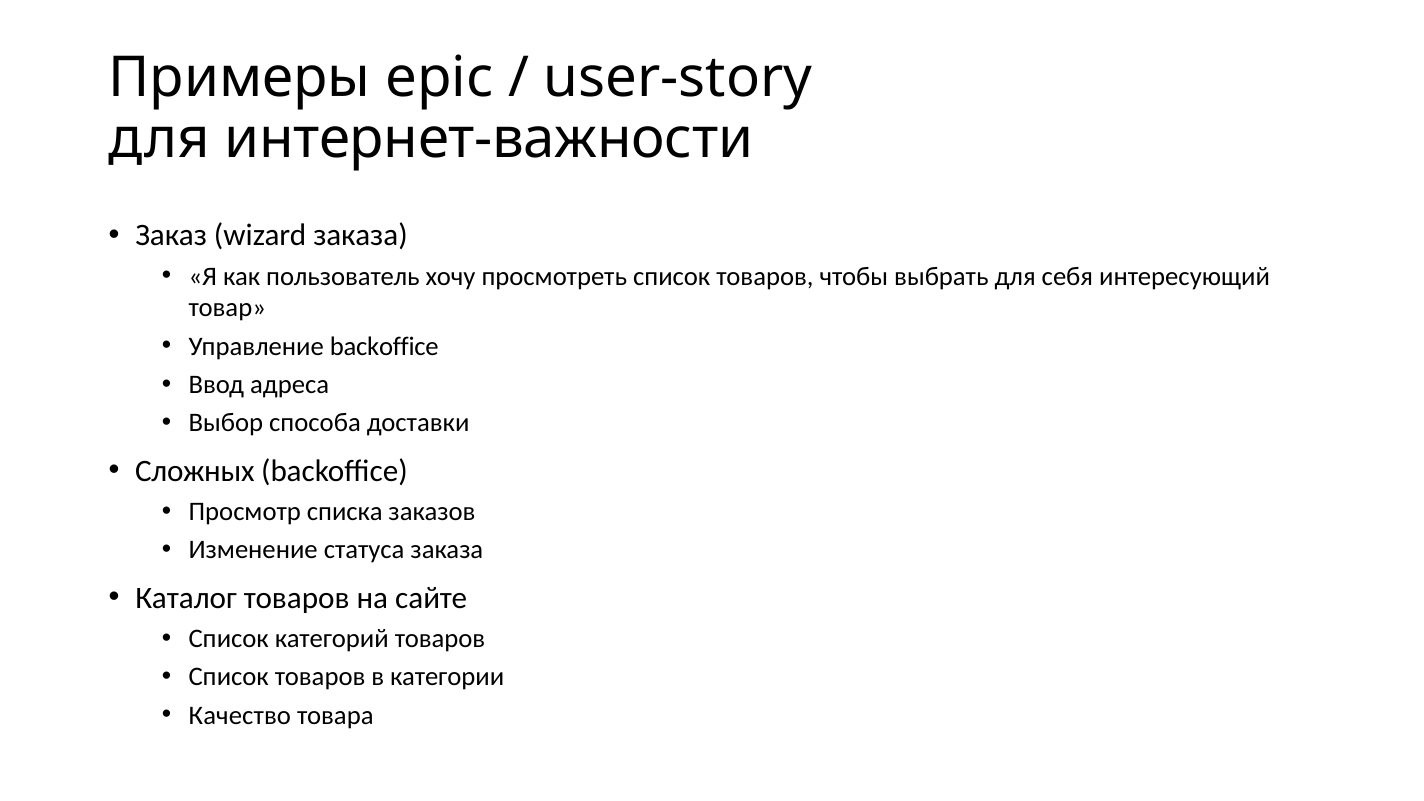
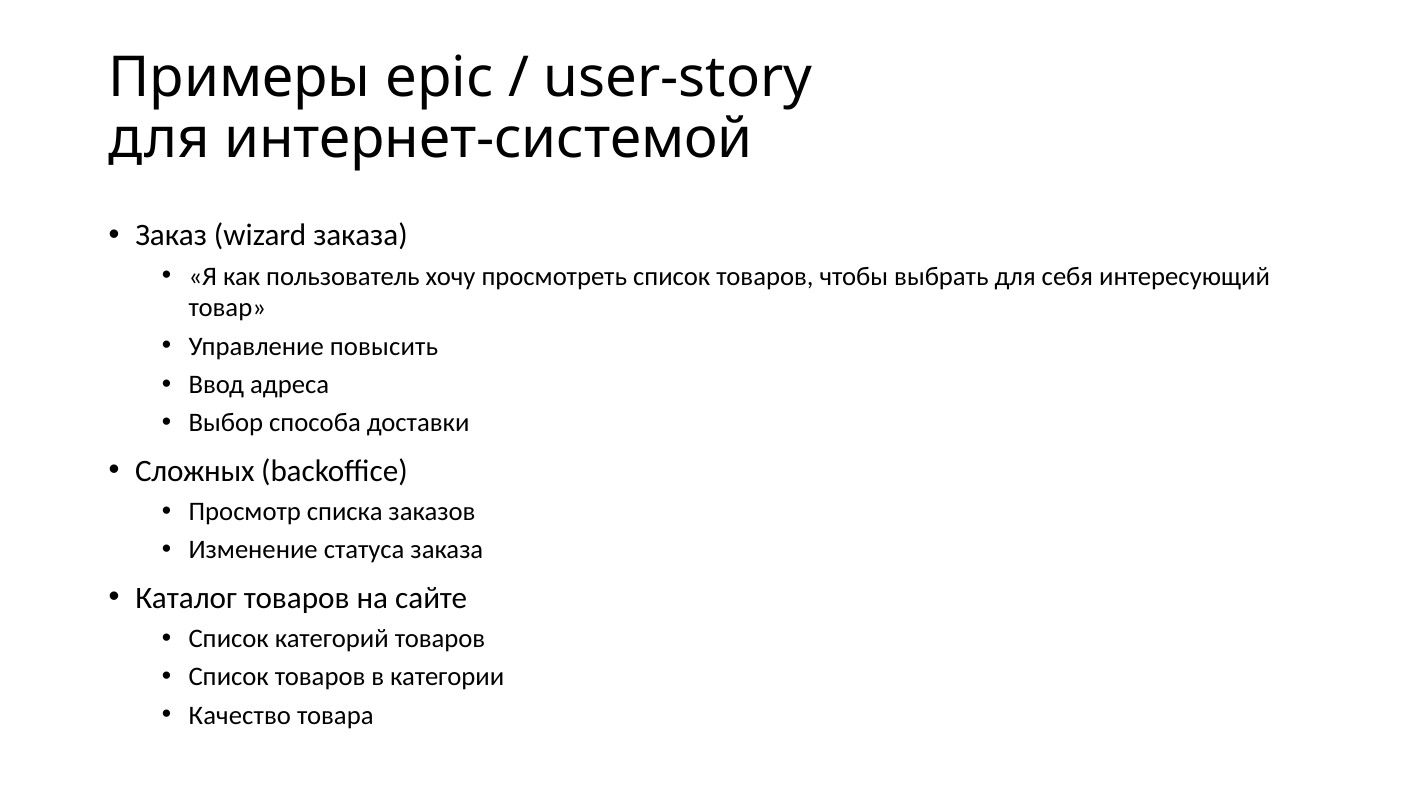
интернет-важности: интернет-важности -> интернет-системой (489, 139)
Управление backoffice: backoffice -> повысить (384, 346)
